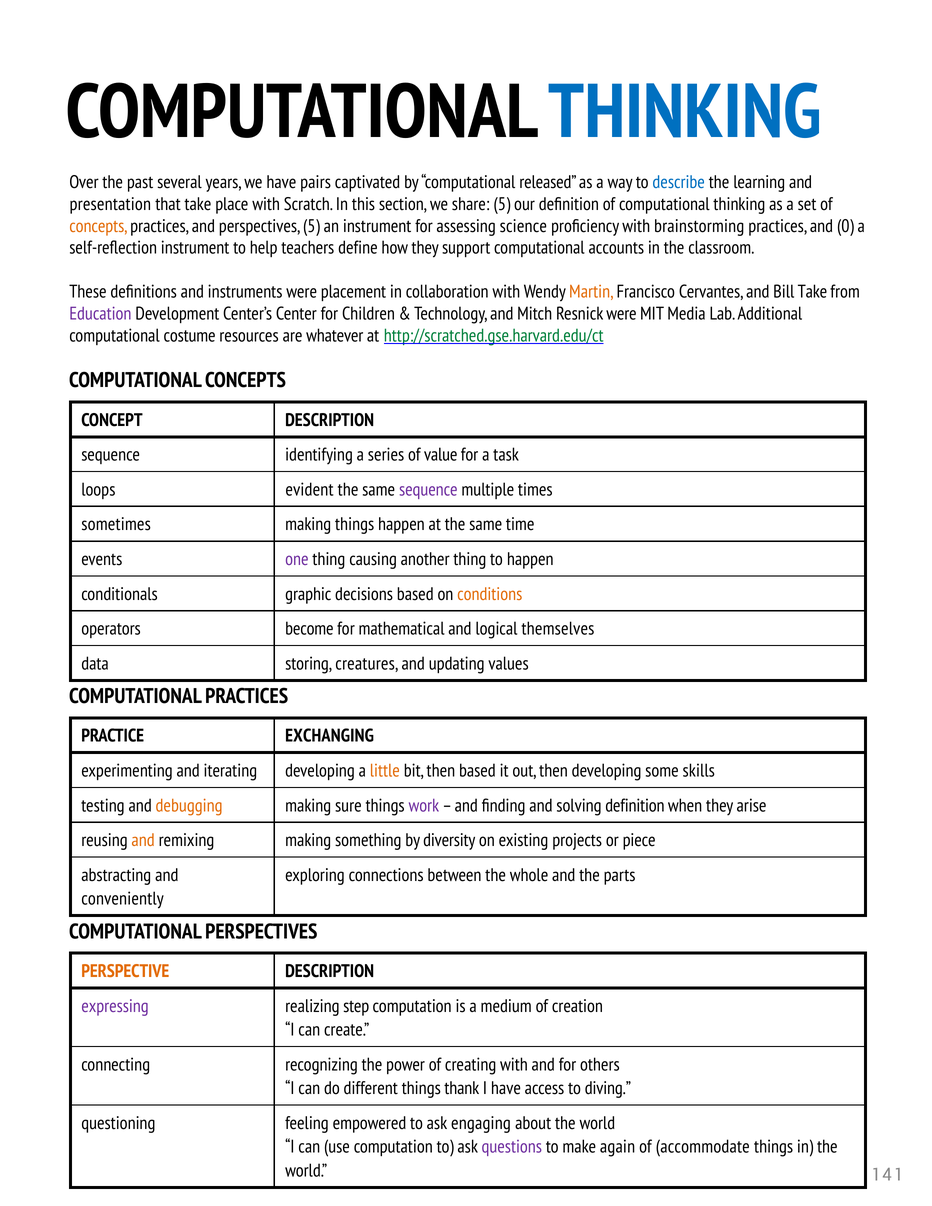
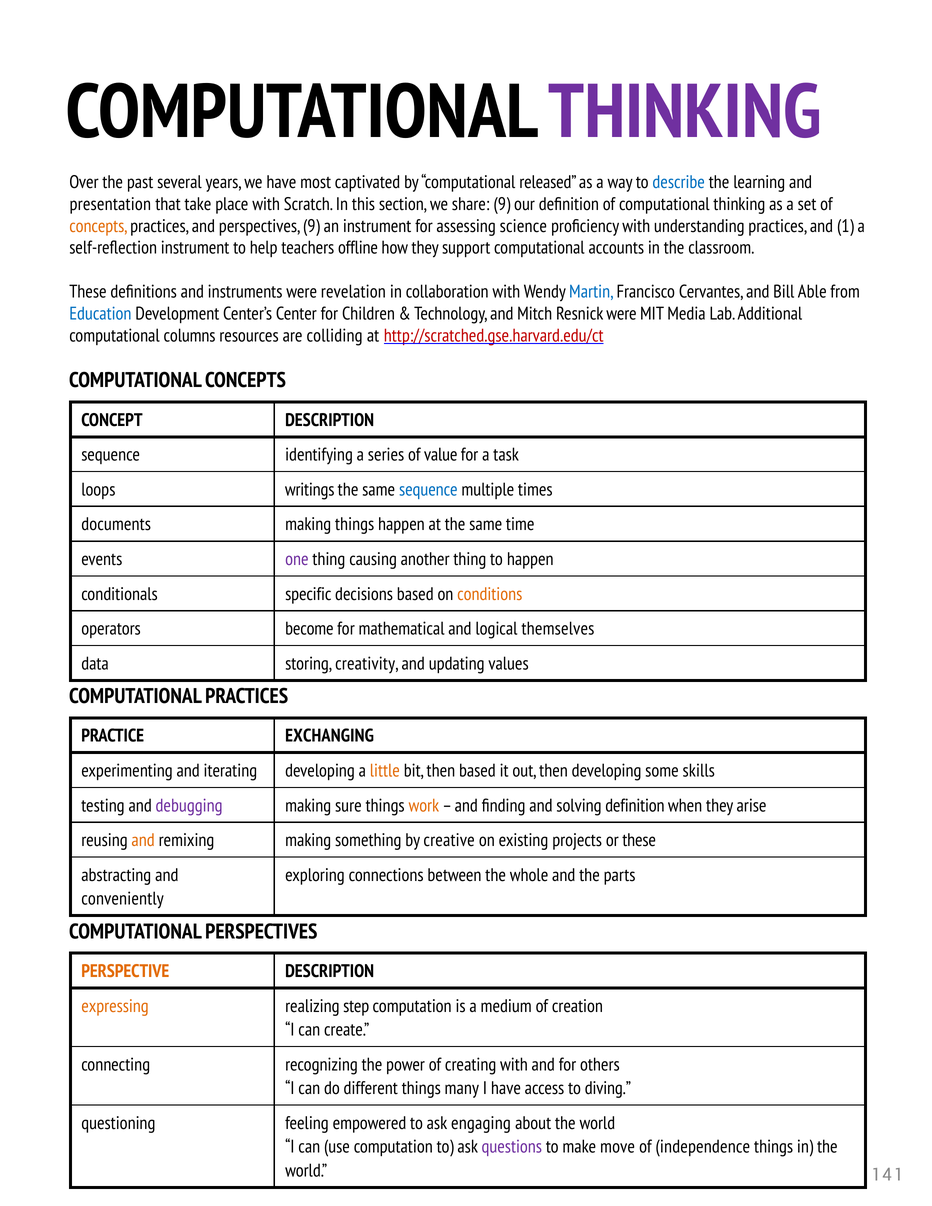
THINKING colour: blue -> purple (685, 112)
pairs: pairs -> most (316, 182)
share 5: 5 -> 9 (502, 204)
perspectives 5: 5 -> 9 (311, 226)
brainstorming: brainstorming -> understanding (699, 226)
0: 0 -> 1 (845, 226)
define: define -> offline (358, 248)
placement: placement -> revelation (353, 292)
Martin colour: orange -> blue (591, 292)
Bill Take: Take -> Able (812, 292)
Education colour: purple -> blue (100, 314)
costume: costume -> columns (190, 336)
whatever: whatever -> colliding (335, 336)
http://scratched.gse.harvard.edu/ct colour: green -> red (494, 336)
evident: evident -> writings (310, 490)
sequence colour: purple -> blue (428, 490)
sometimes: sometimes -> documents (116, 525)
graphic: graphic -> specific (308, 594)
creatures: creatures -> creativity (367, 664)
debugging colour: orange -> purple (189, 806)
work colour: purple -> orange (424, 806)
diversity: diversity -> creative (449, 840)
or piece: piece -> these (639, 840)
expressing colour: purple -> orange (115, 1006)
thank: thank -> many (462, 1089)
again: again -> move (618, 1147)
accommodate: accommodate -> independence (703, 1147)
